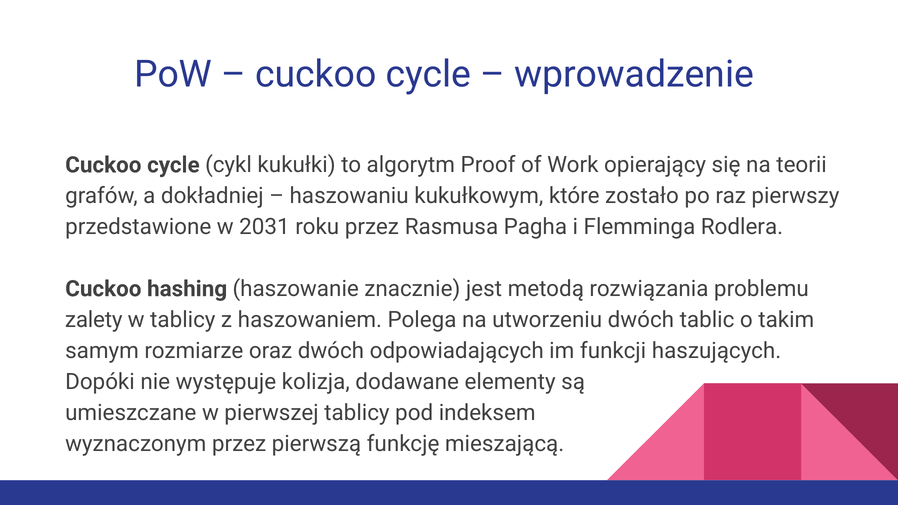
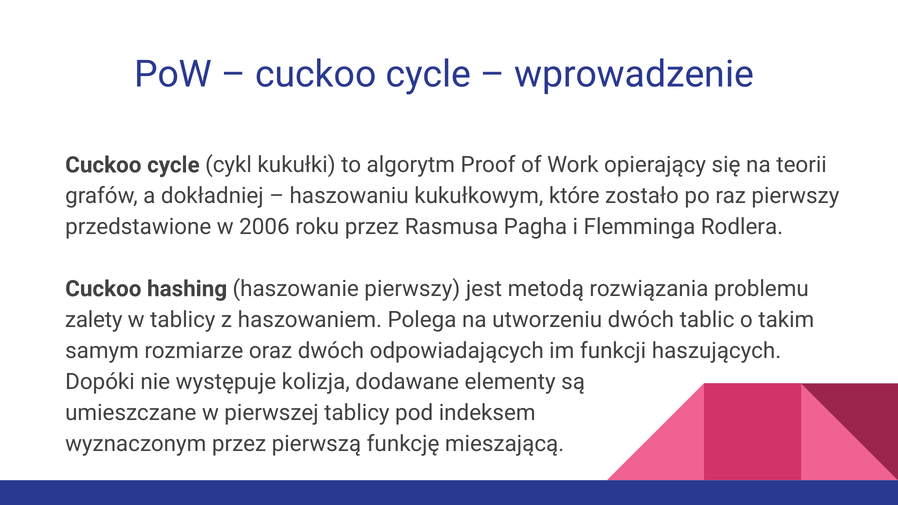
2031: 2031 -> 2006 (264, 227)
haszowanie znacznie: znacznie -> pierwszy (412, 289)
